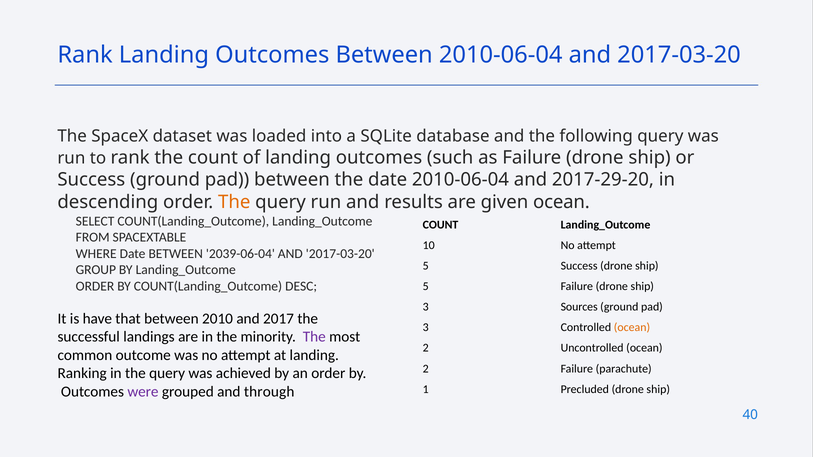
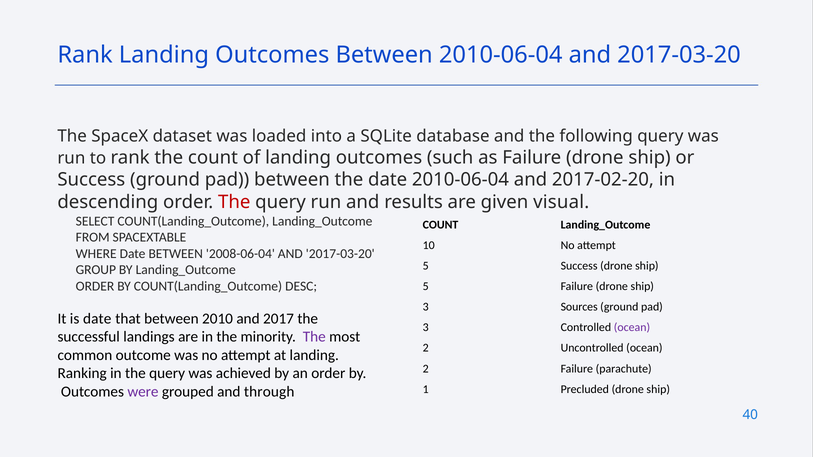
2017-29-20: 2017-29-20 -> 2017-02-20 (603, 180)
The colour: orange -> red (234, 202)
given ocean: ocean -> visual (561, 202)
2039-06-04: 2039-06-04 -> 2008-06-04 (240, 254)
is have: have -> date (97, 319)
ocean colour: orange -> purple (632, 328)
